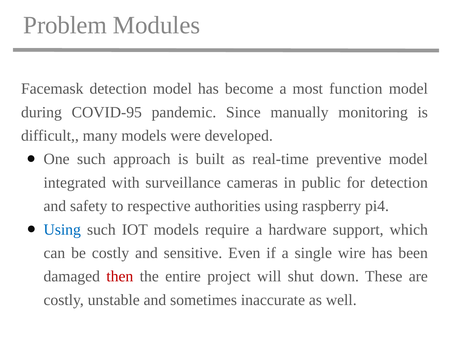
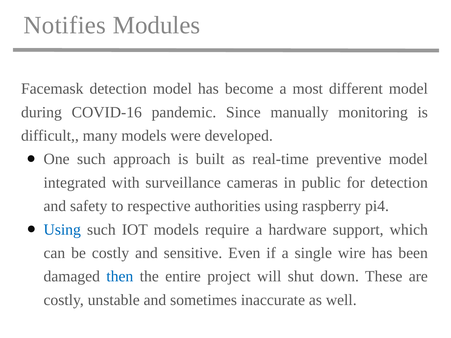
Problem: Problem -> Notifies (65, 25)
function: function -> different (356, 89)
COVID-95: COVID-95 -> COVID-16 (107, 112)
then colour: red -> blue (120, 277)
